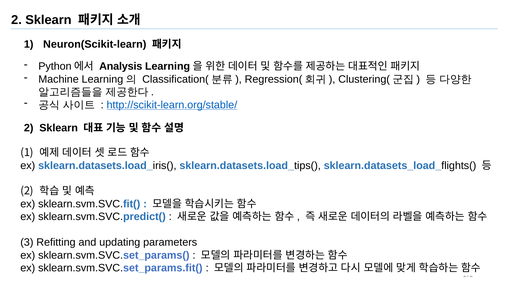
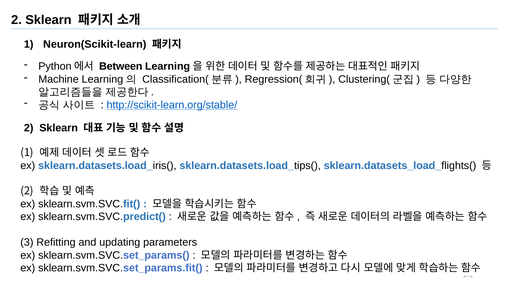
Analysis: Analysis -> Between (121, 66)
